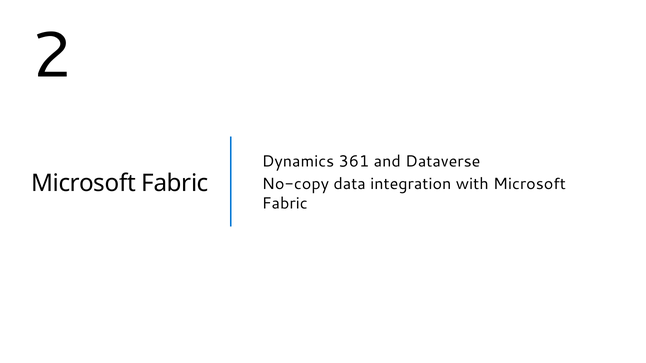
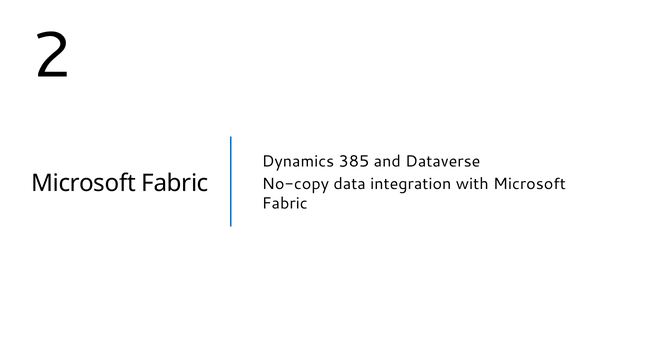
361: 361 -> 385 (354, 162)
